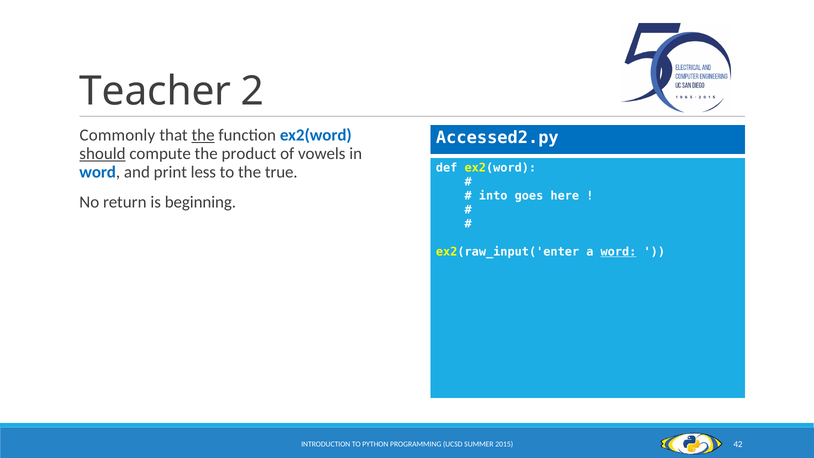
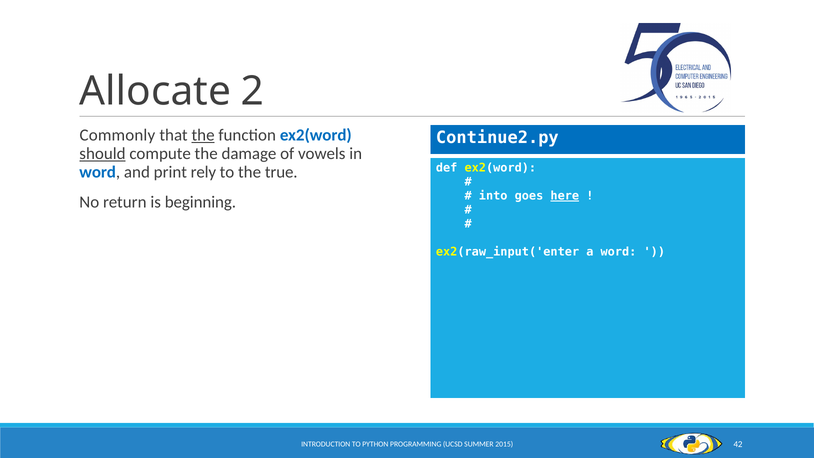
Teacher: Teacher -> Allocate (155, 91)
Accessed2.py: Accessed2.py -> Continue2.py (497, 138)
product: product -> damage (249, 154)
less: less -> rely (203, 172)
here underline: none -> present (565, 196)
word underline: present -> none (618, 252)
